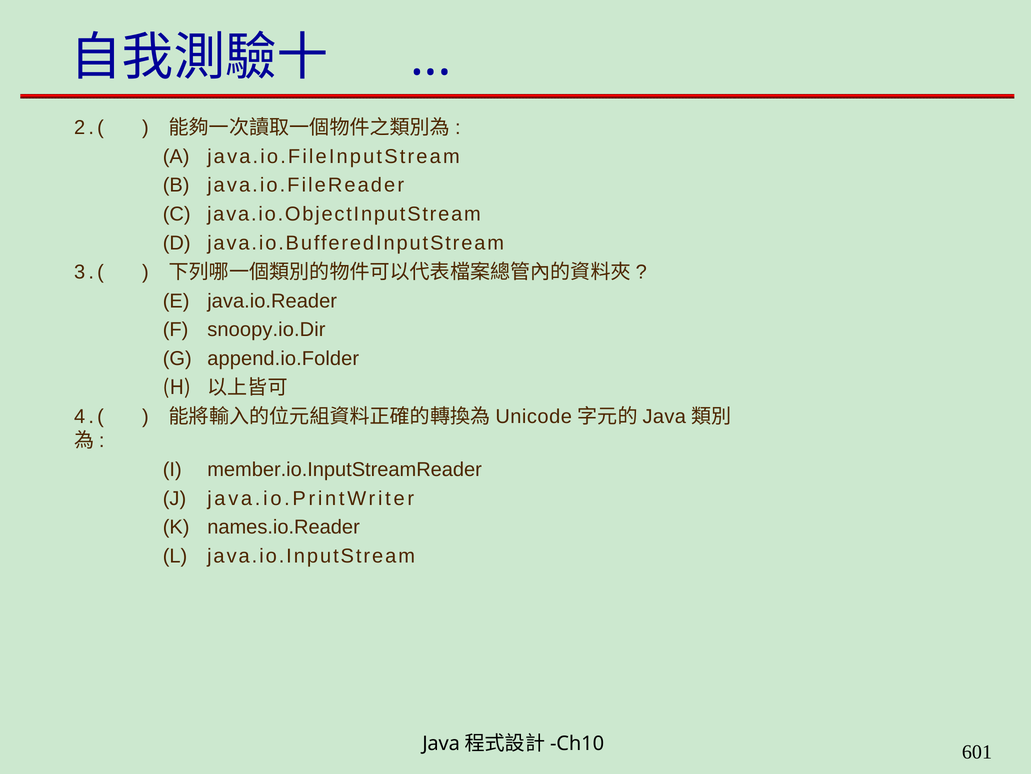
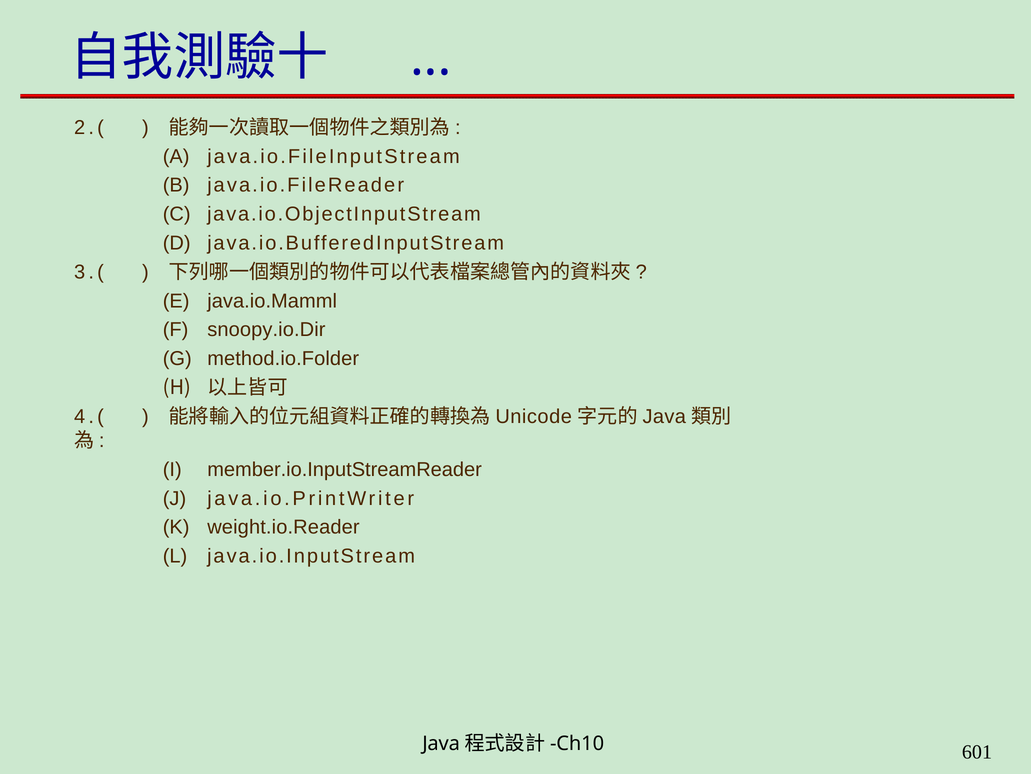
java.io.Reader: java.io.Reader -> java.io.Mamml (272, 301)
append.io.Folder: append.io.Folder -> method.io.Folder (283, 358)
names.io.Reader: names.io.Reader -> weight.io.Reader (283, 527)
